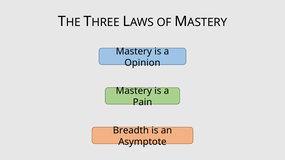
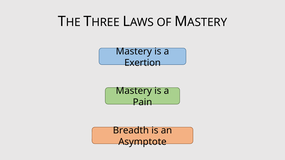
Opinion: Opinion -> Exertion (143, 63)
